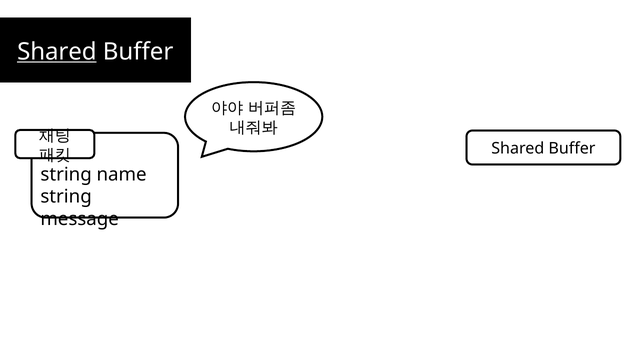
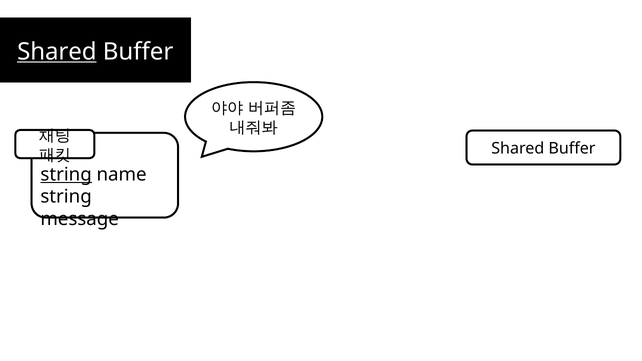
string underline: none -> present (66, 174)
